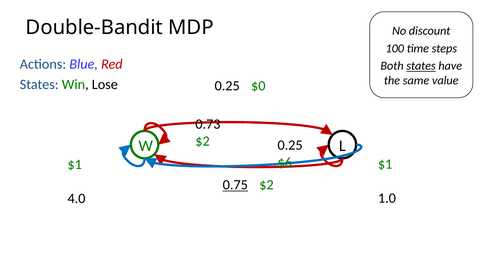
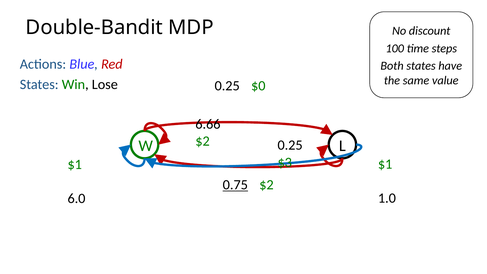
states underline: present -> none (421, 66)
0.73: 0.73 -> 6.66 (208, 124)
$6: $6 -> $3 (285, 162)
4.0: 4.0 -> 6.0 (76, 198)
